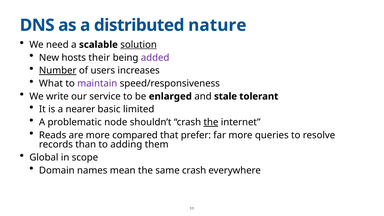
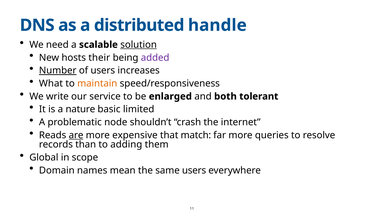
nature: nature -> handle (217, 25)
maintain colour: purple -> orange (97, 83)
stale: stale -> both (225, 96)
nearer: nearer -> nature (80, 109)
the underline: present -> none (211, 122)
are underline: none -> present (76, 135)
compared: compared -> expensive (135, 135)
prefer: prefer -> match (196, 135)
same crash: crash -> users (194, 170)
